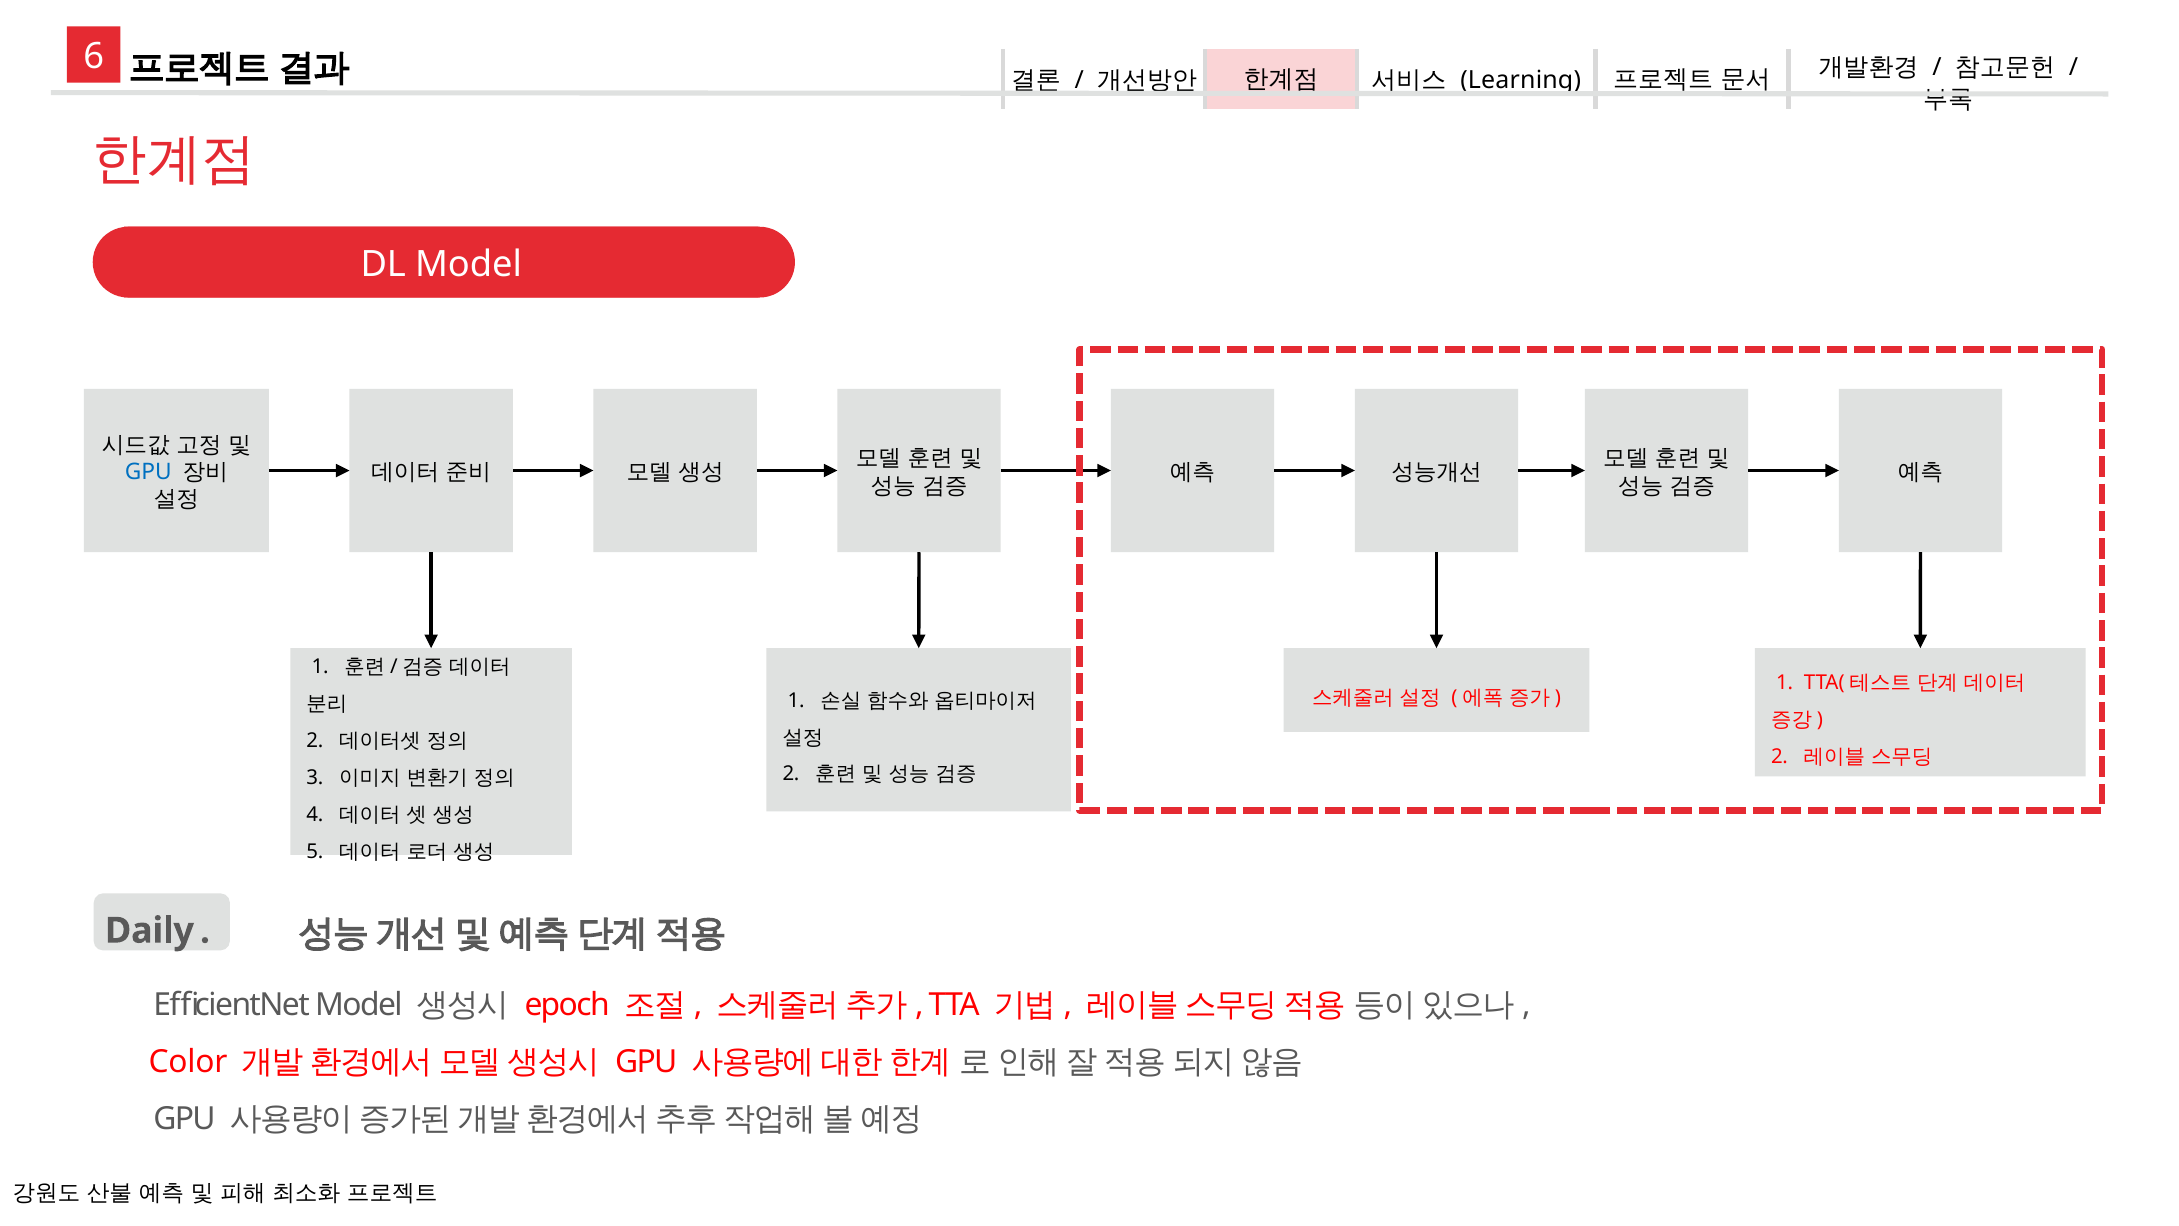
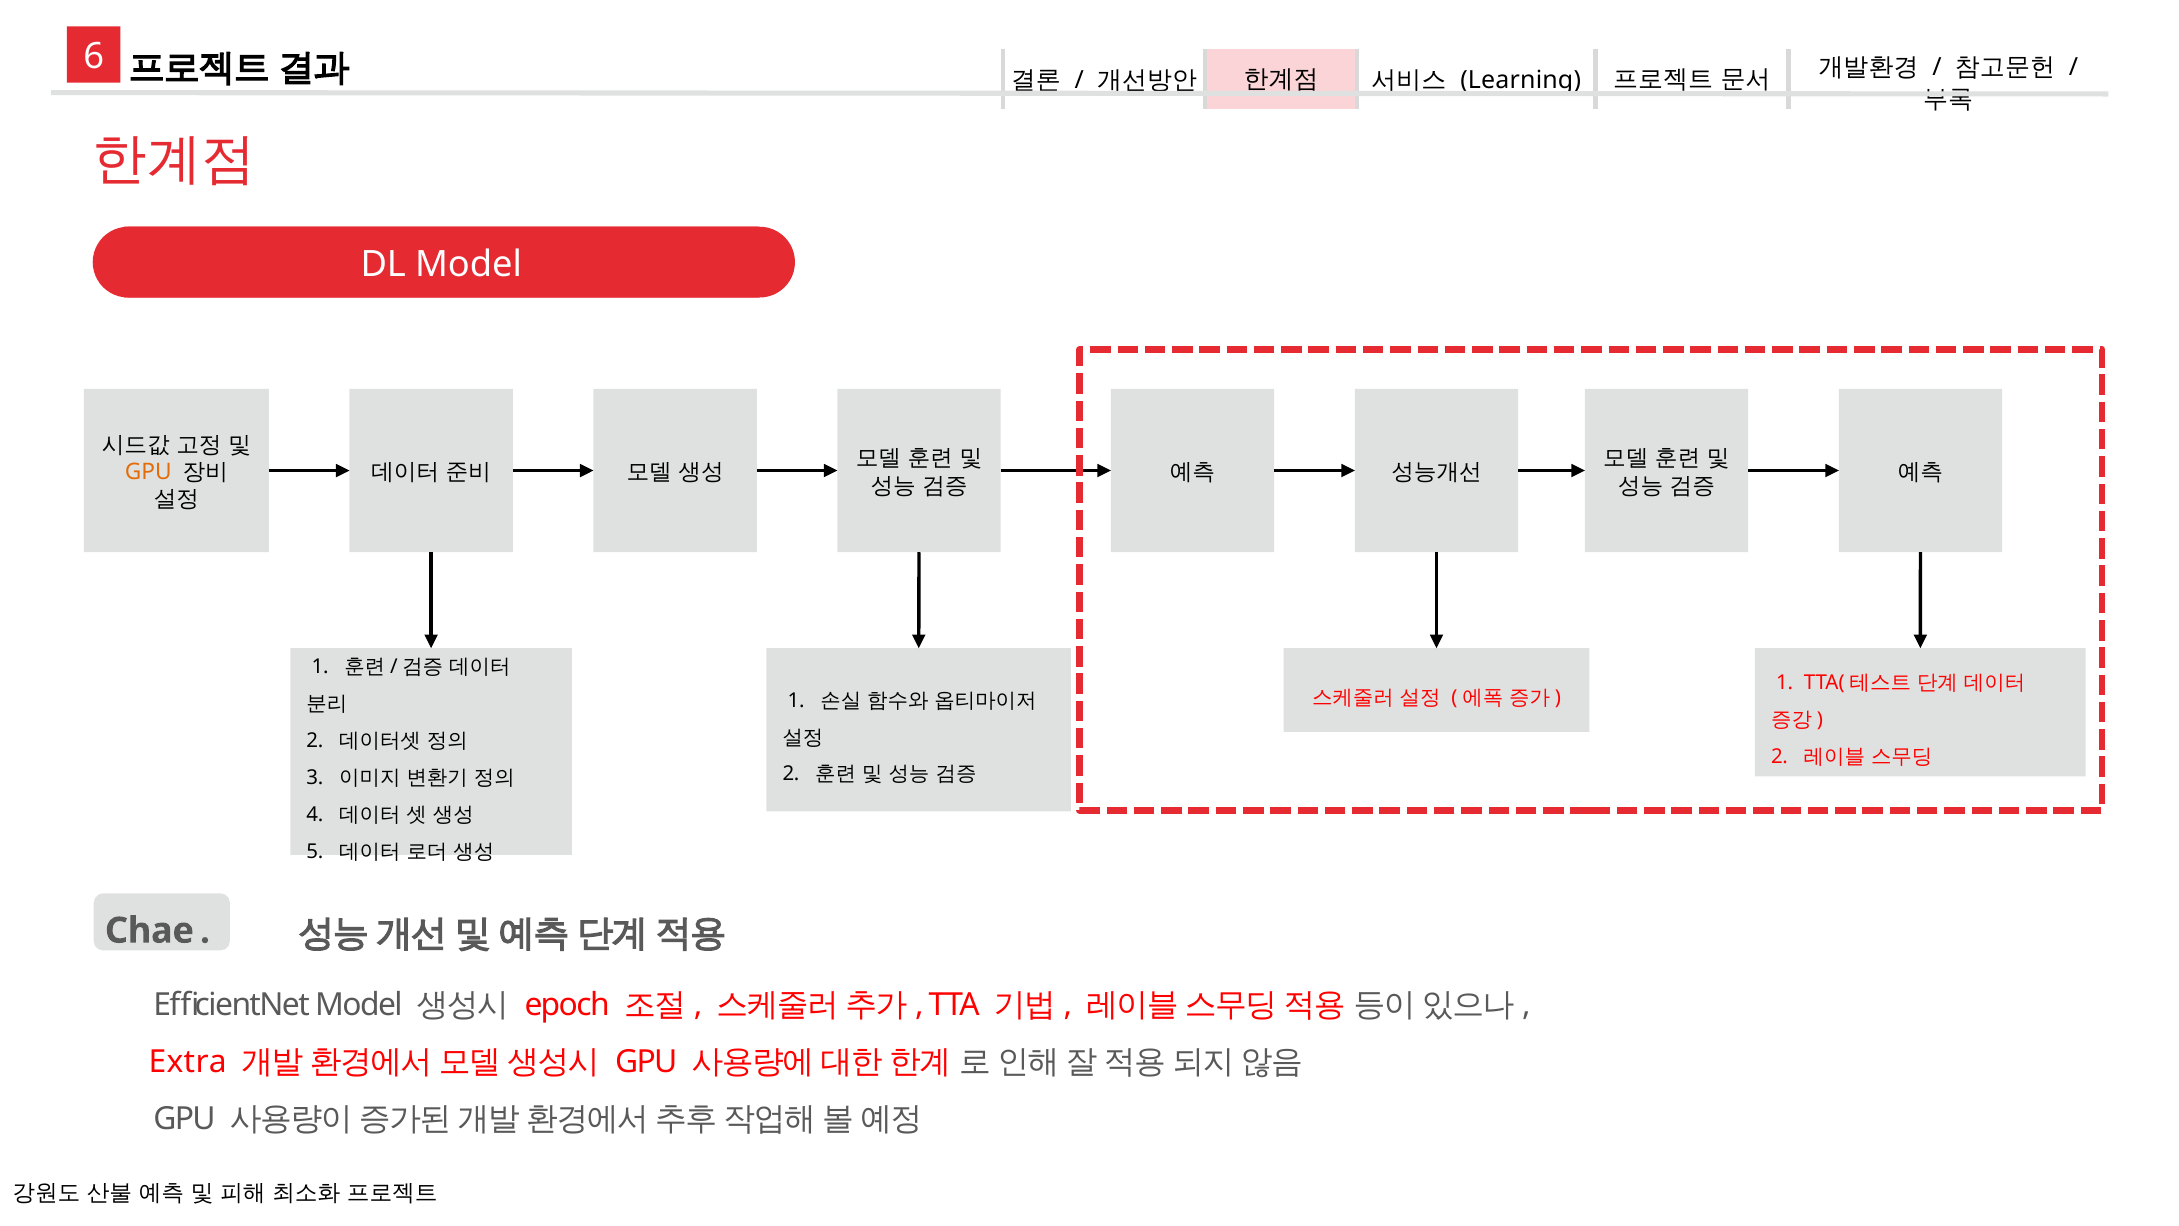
GPU colour: blue -> orange (148, 472)
Daily: Daily -> Chae (149, 930)
Color: Color -> Extra (188, 1062)
